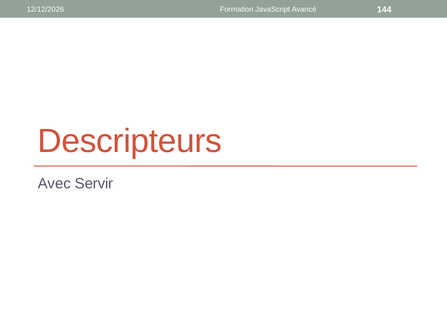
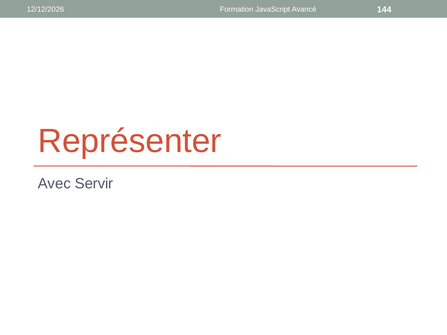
Descripteurs: Descripteurs -> Représenter (130, 141)
